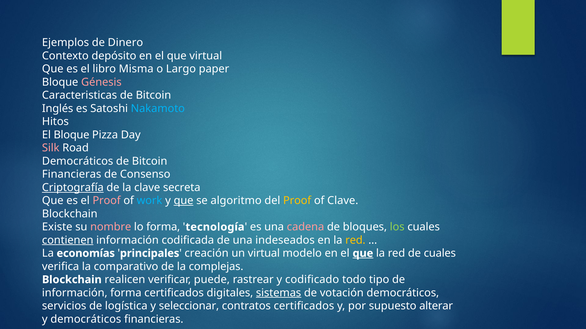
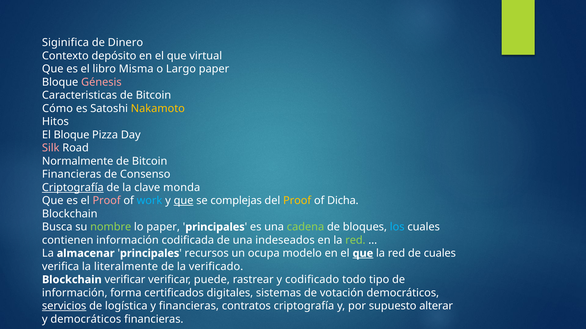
Ejemplos: Ejemplos -> Siginifica (65, 43)
Inglés: Inglés -> Cómo (58, 109)
Nakamoto colour: light blue -> yellow (158, 109)
Democráticos: Democráticos -> Normalmente (78, 161)
secreta: secreta -> monda (182, 188)
algoritmo: algoritmo -> complejas (236, 201)
of Clave: Clave -> Dicha (343, 201)
Existe: Existe -> Busca (57, 227)
nombre colour: pink -> light green (111, 227)
lo forma: forma -> paper (163, 227)
tecnología: tecnología -> principales (215, 227)
cadena colour: pink -> light green (306, 227)
los colour: light green -> light blue (397, 227)
contienen underline: present -> none (68, 241)
red colour: yellow -> light green (355, 241)
economías: economías -> almacenar (86, 254)
creación: creación -> recursos (207, 254)
un virtual: virtual -> ocupa (264, 254)
comparativo: comparativo -> literalmente (126, 267)
complejas: complejas -> verificado (216, 267)
Blockchain realicen: realicen -> verificar (125, 280)
sistemas underline: present -> none (279, 293)
servicios underline: none -> present (64, 306)
y seleccionar: seleccionar -> financieras (189, 306)
contratos certificados: certificados -> criptografía (304, 306)
